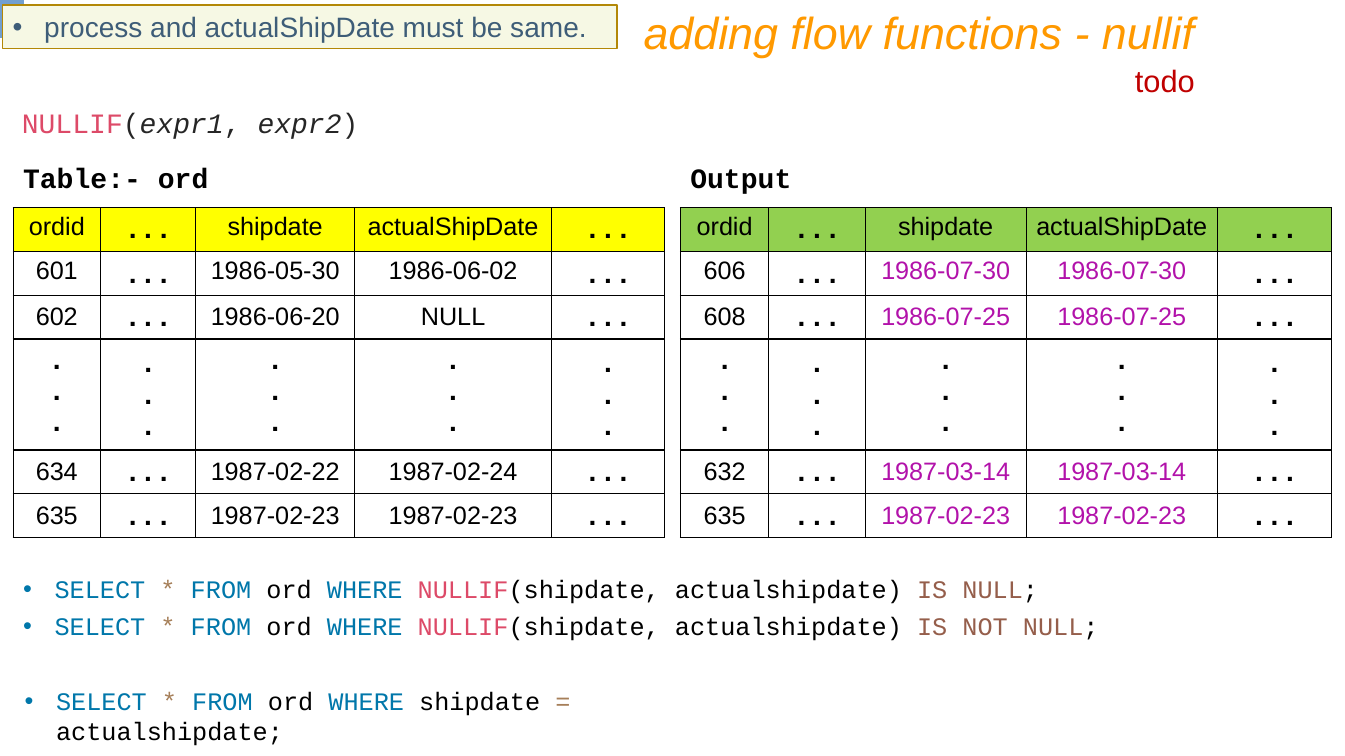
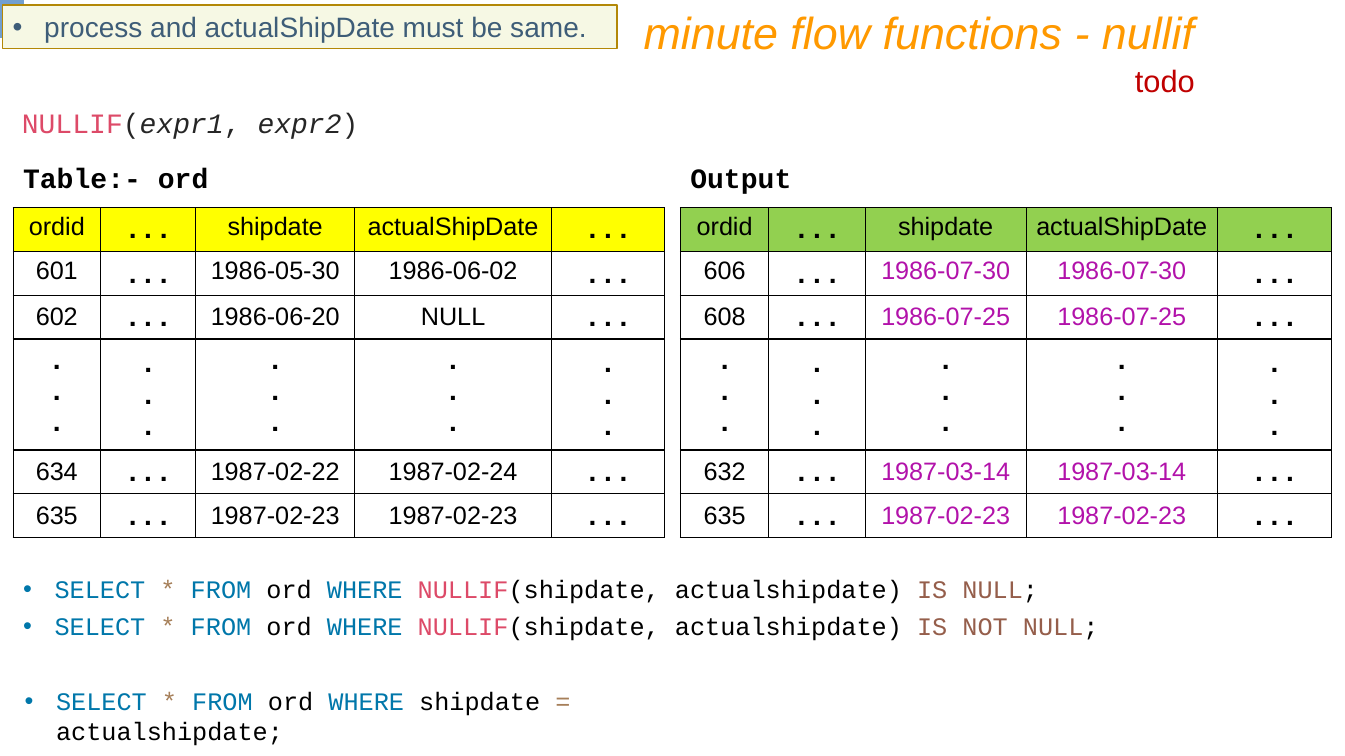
adding: adding -> minute (711, 35)
